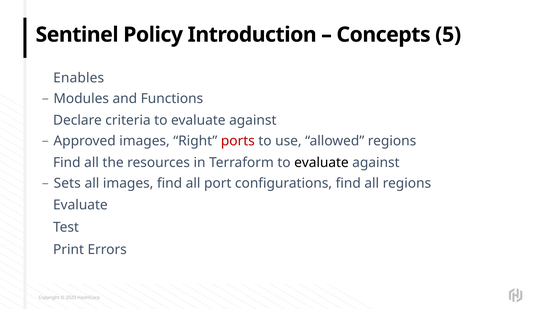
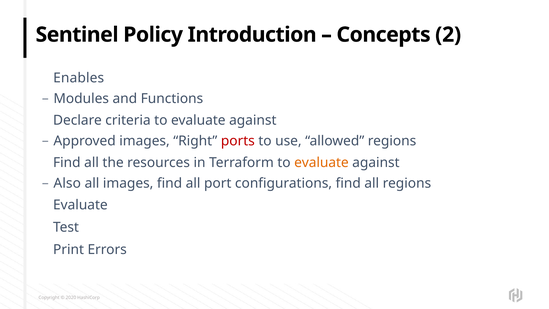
5: 5 -> 2 (448, 35)
evaluate colour: black -> orange (321, 162)
Sets: Sets -> Also (67, 183)
